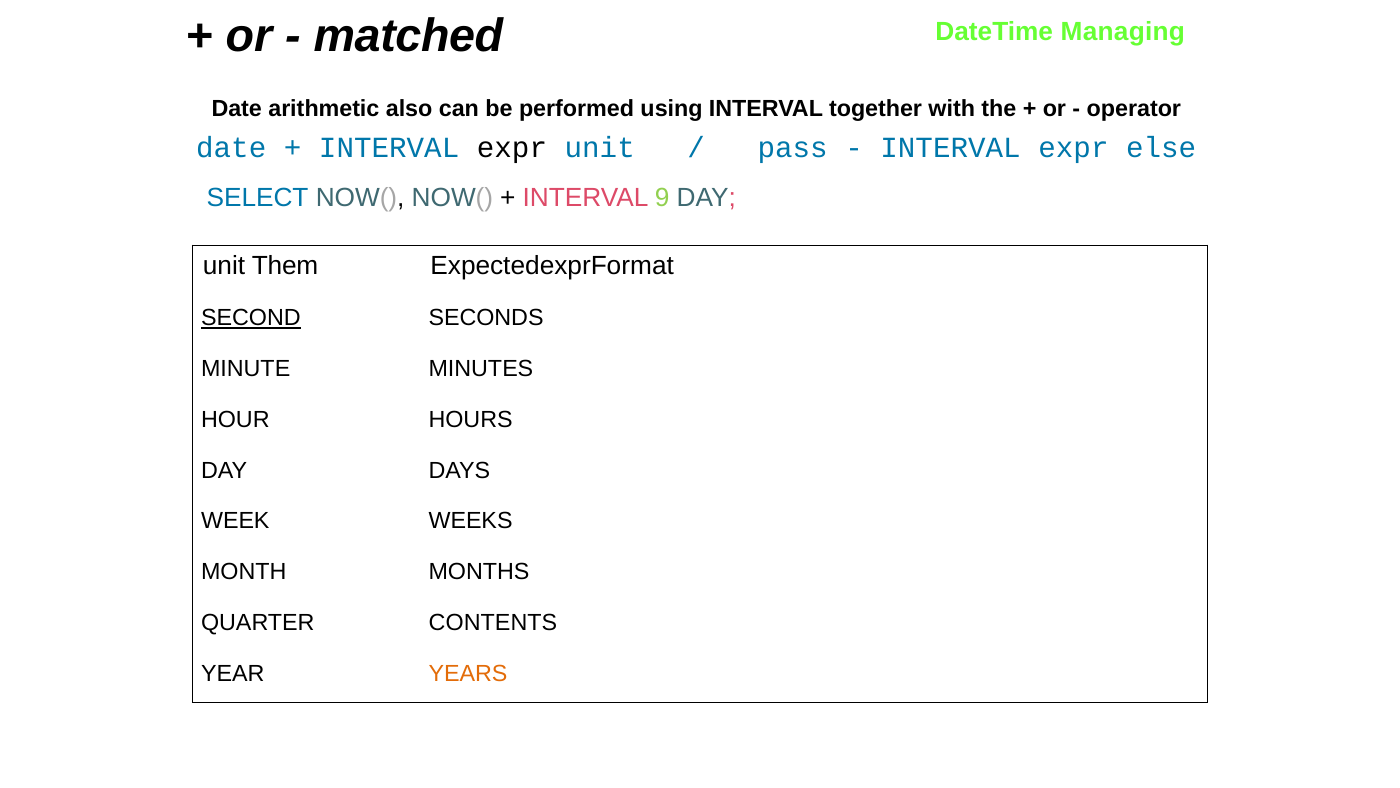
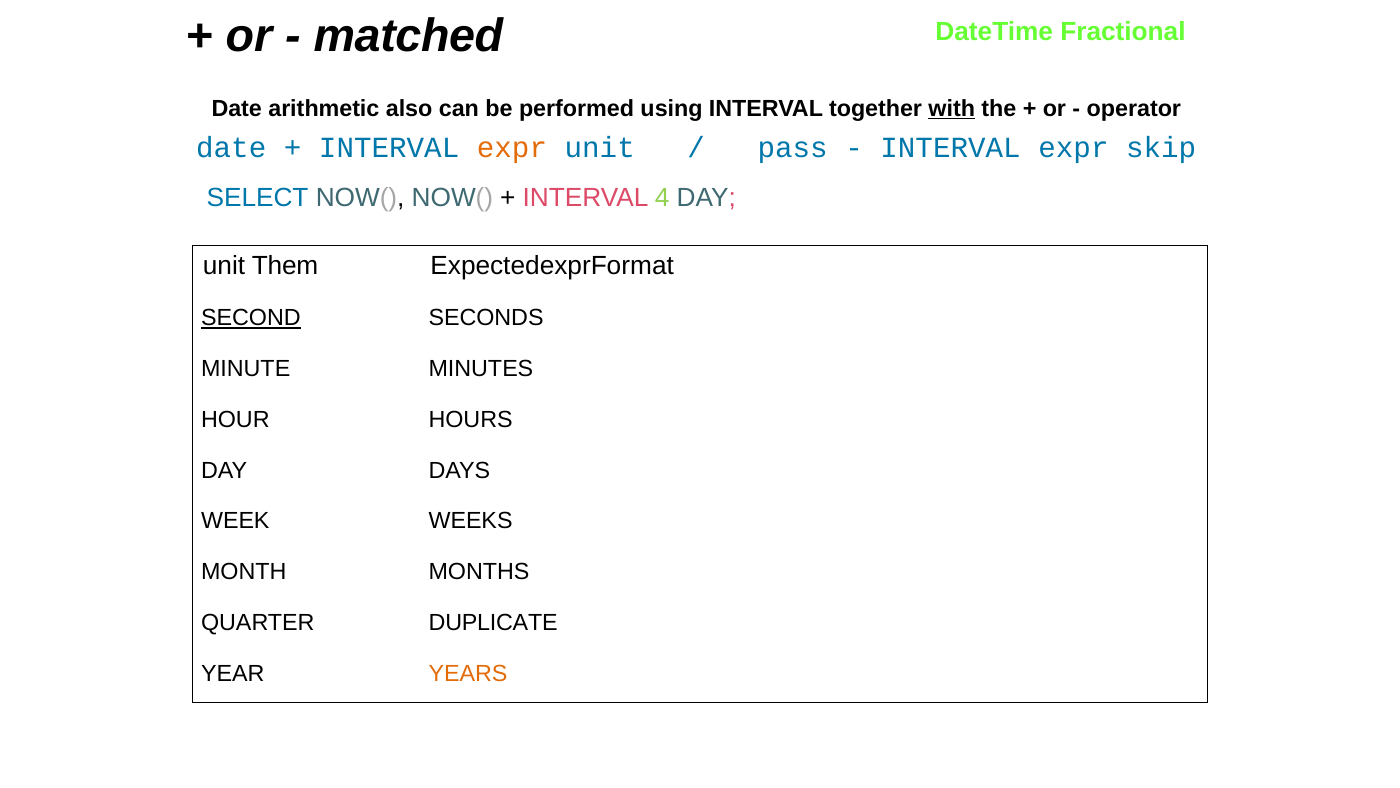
Managing: Managing -> Fractional (1123, 31)
with underline: none -> present (952, 108)
expr colour: black -> orange (512, 148)
else: else -> skip (1161, 148)
9: 9 -> 4 (662, 198)
CONTENTS: CONTENTS -> DUPLICATE (493, 622)
